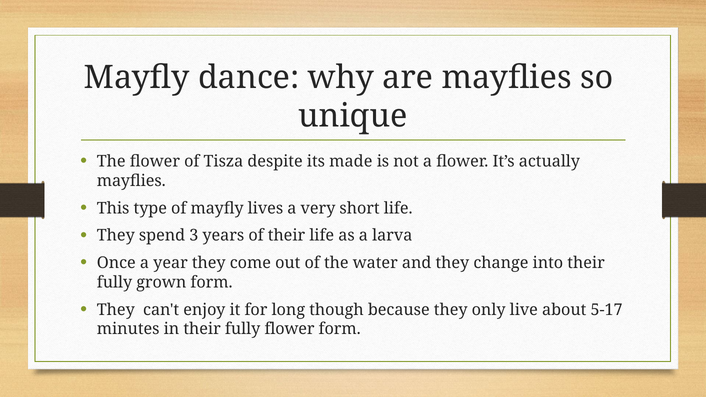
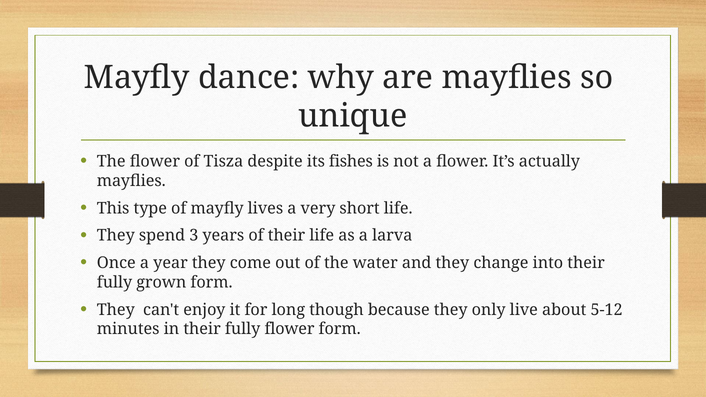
made: made -> fishes (351, 162)
5-17: 5-17 -> 5-12 (607, 310)
